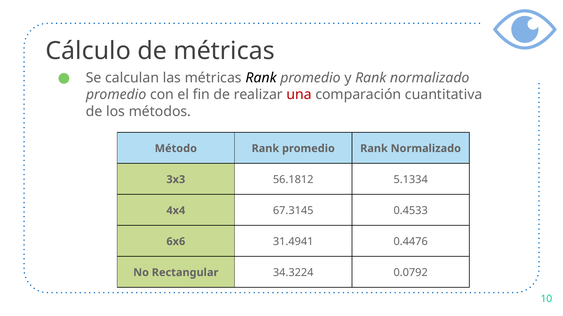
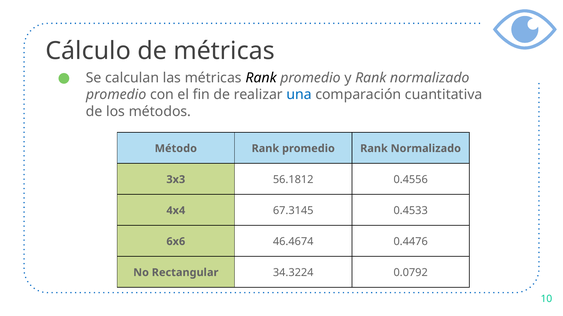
una colour: red -> blue (299, 95)
5.1334: 5.1334 -> 0.4556 (411, 180)
31.4941: 31.4941 -> 46.4674 (293, 242)
